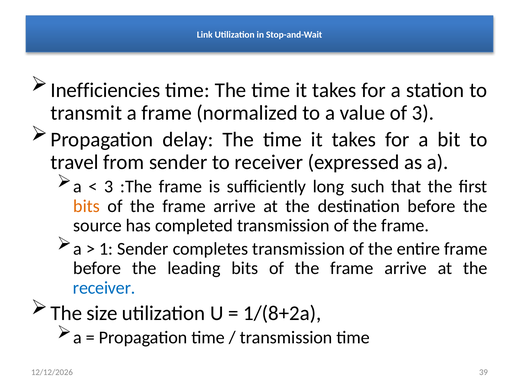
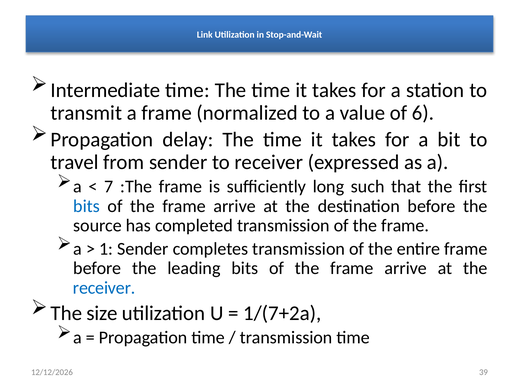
Inefficiencies: Inefficiencies -> Intermediate (105, 90)
of 3: 3 -> 6 (423, 113)
3: 3 -> 7 (109, 186)
bits colour: orange -> blue (87, 206)
1/(8+2a: 1/(8+2a -> 1/(7+2a (282, 313)
